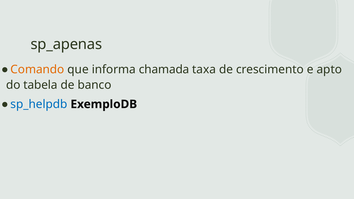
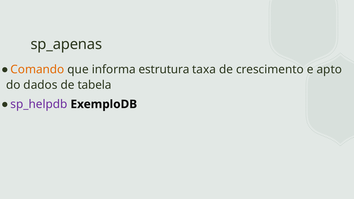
chamada: chamada -> estrutura (164, 69)
tabela: tabela -> dados (40, 85)
banco: banco -> tabela (95, 85)
sp_helpdb colour: blue -> purple (39, 104)
